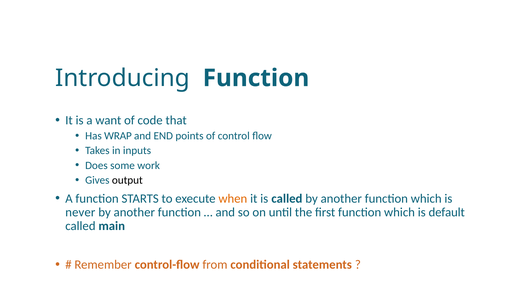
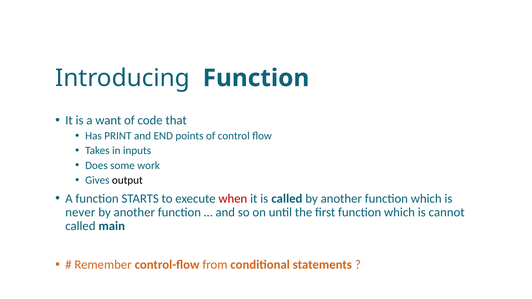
WRAP: WRAP -> PRINT (118, 136)
when colour: orange -> red (233, 199)
default: default -> cannot (447, 212)
